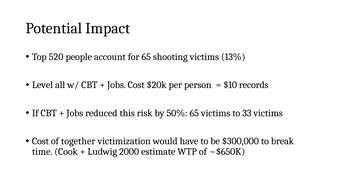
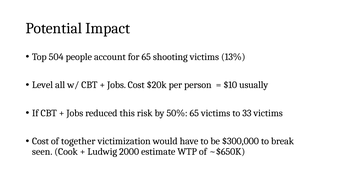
520: 520 -> 504 (56, 57)
records: records -> usually (254, 85)
time: time -> seen (42, 152)
